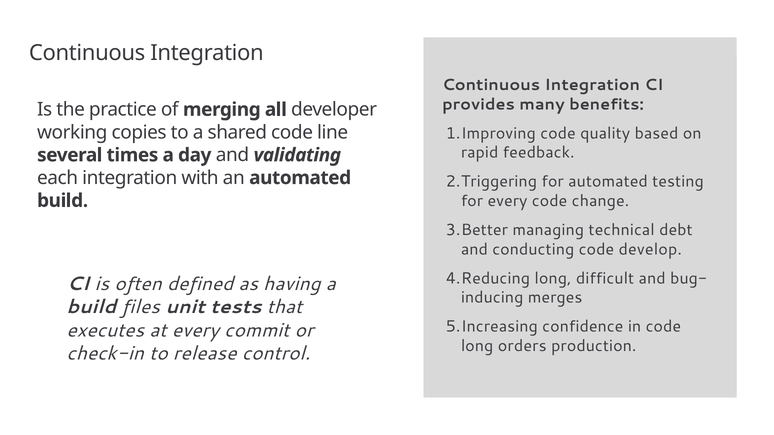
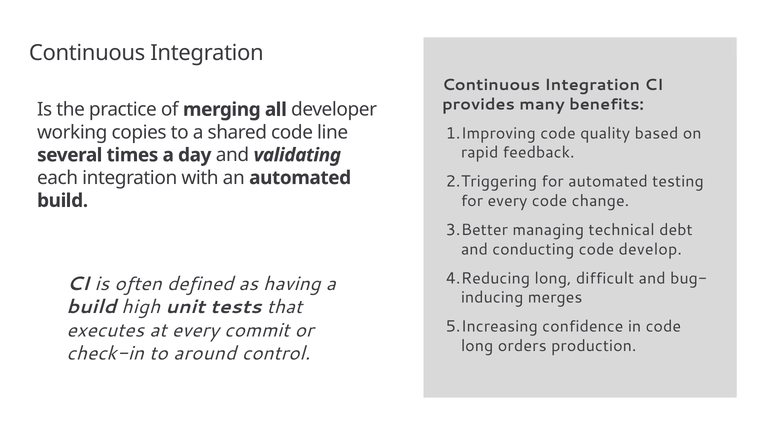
files: files -> high (141, 307)
release: release -> around (205, 354)
